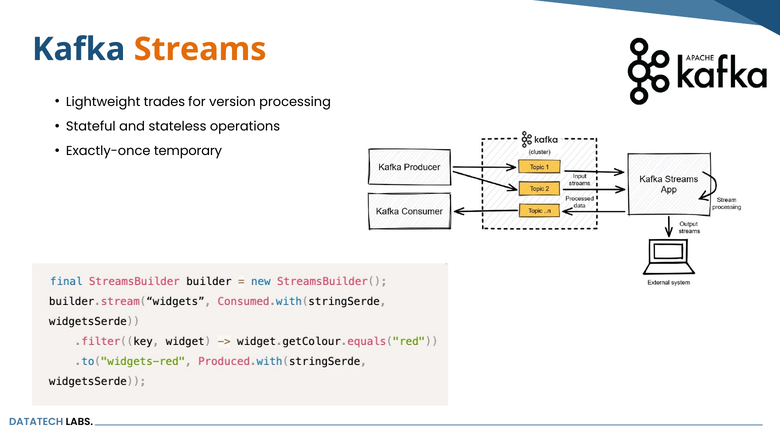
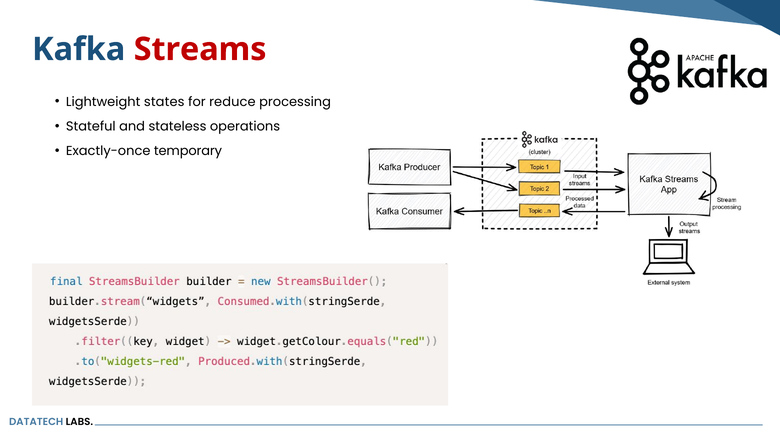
Streams colour: orange -> red (200, 49)
trades: trades -> states (164, 102)
version: version -> reduce (232, 102)
